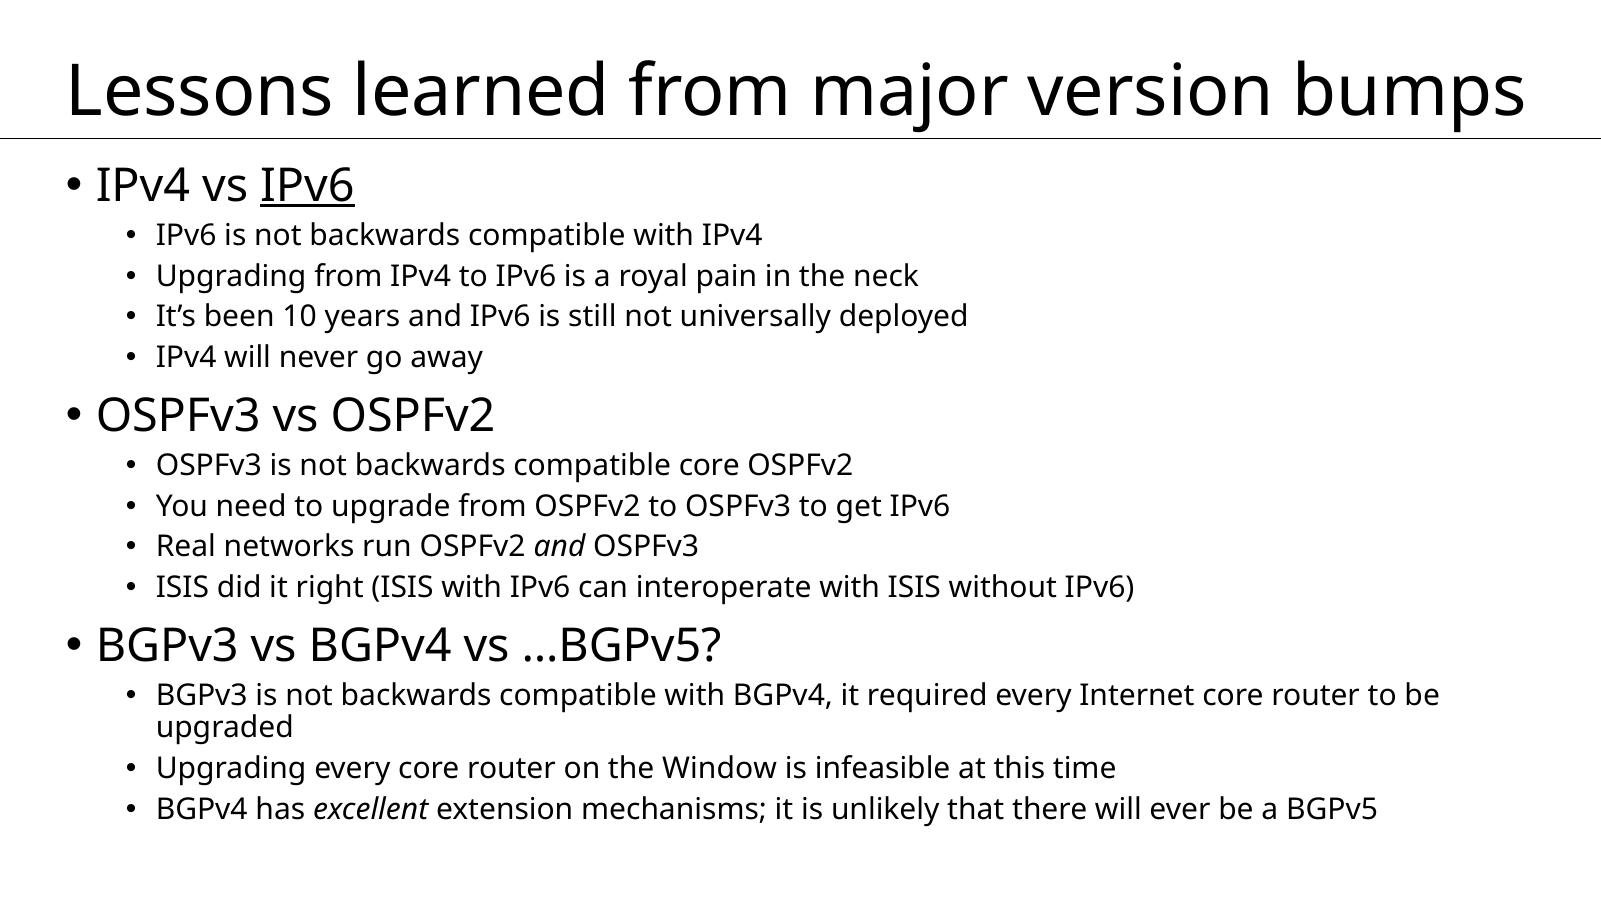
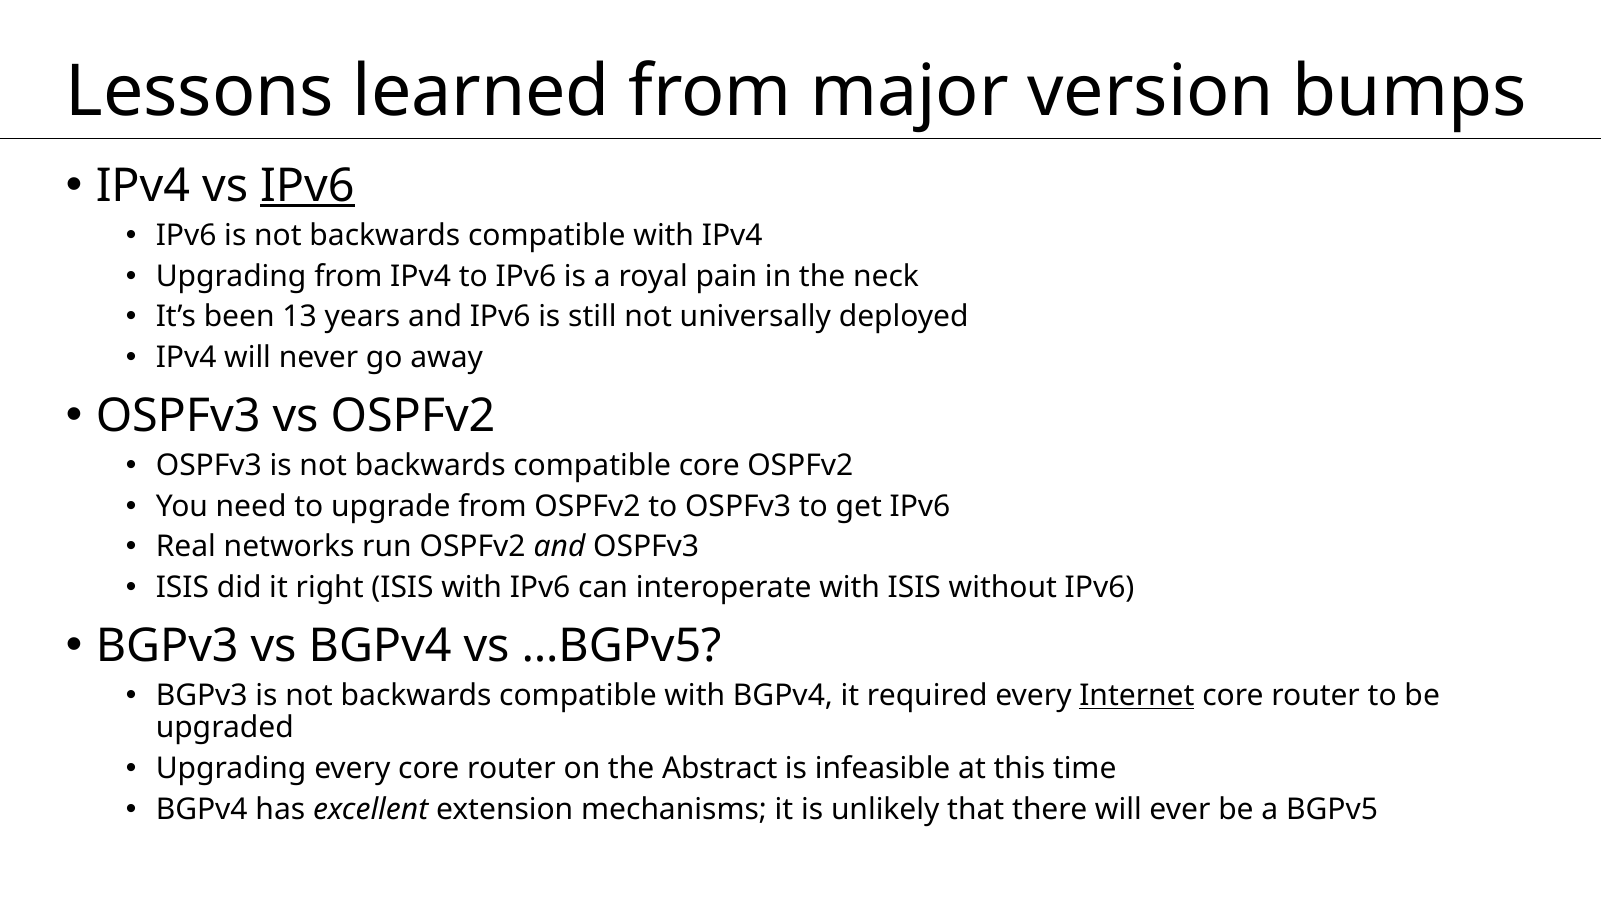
10: 10 -> 13 (300, 317)
Internet underline: none -> present (1137, 696)
Window: Window -> Abstract (720, 769)
